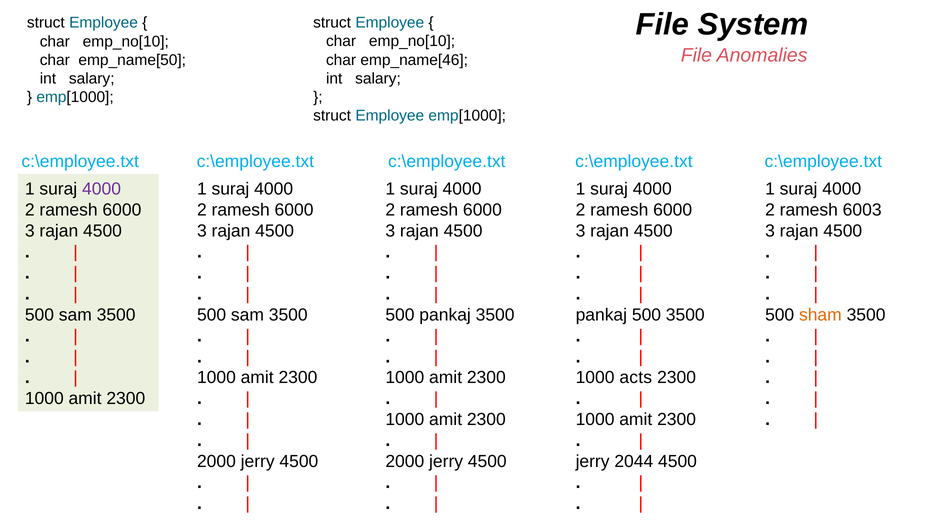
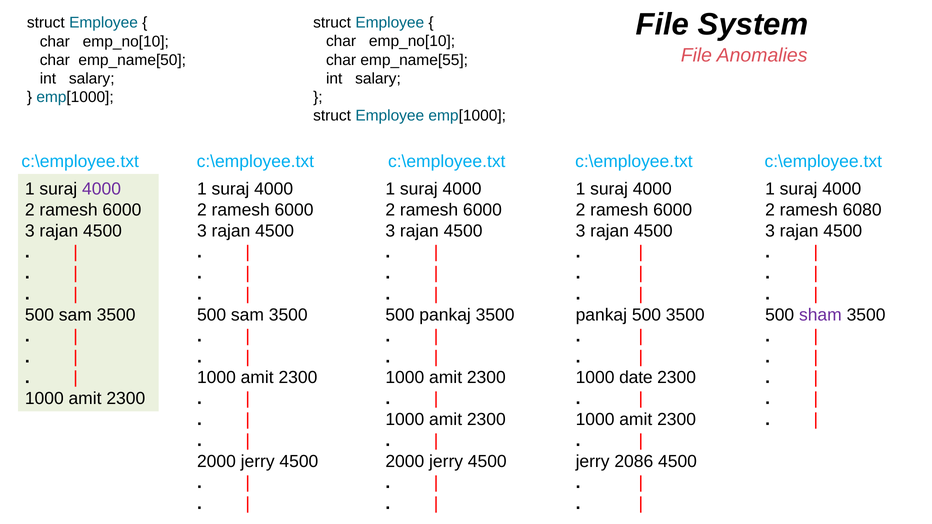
emp_name[46: emp_name[46 -> emp_name[55 (414, 60)
6003: 6003 -> 6080 (862, 210)
sham colour: orange -> purple (820, 315)
acts: acts -> date (636, 378)
2044: 2044 -> 2086 (634, 462)
